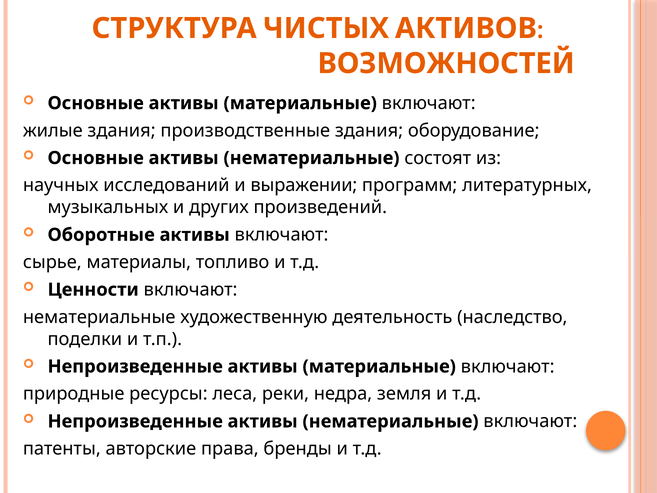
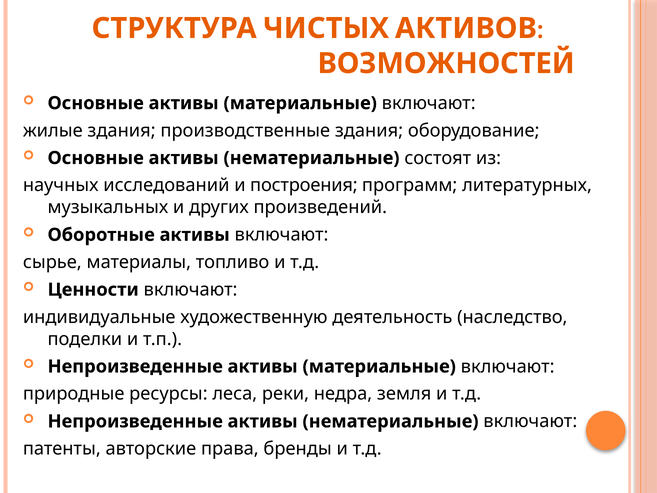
выражении: выражении -> построения (304, 185)
нематериальные: нематериальные -> индивидуальные (99, 317)
